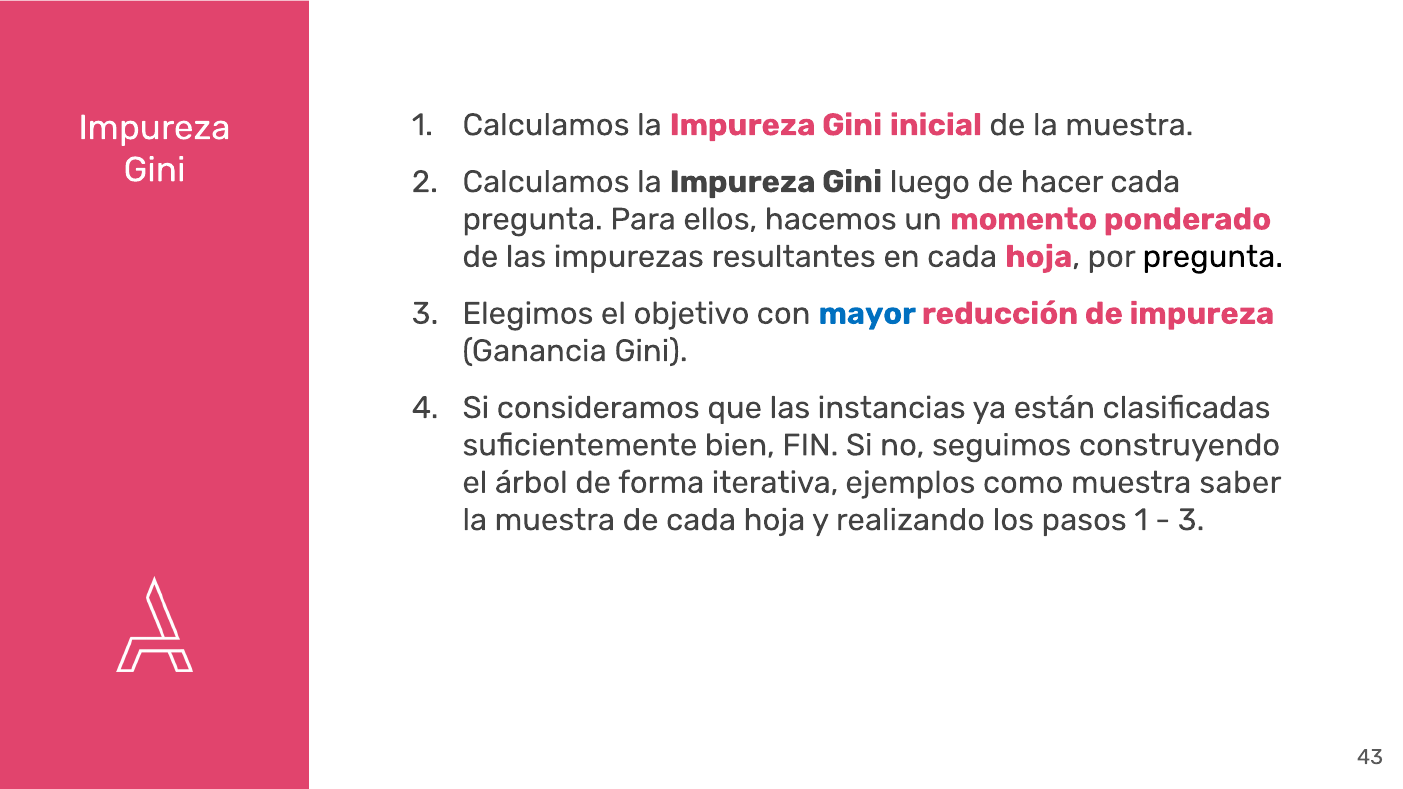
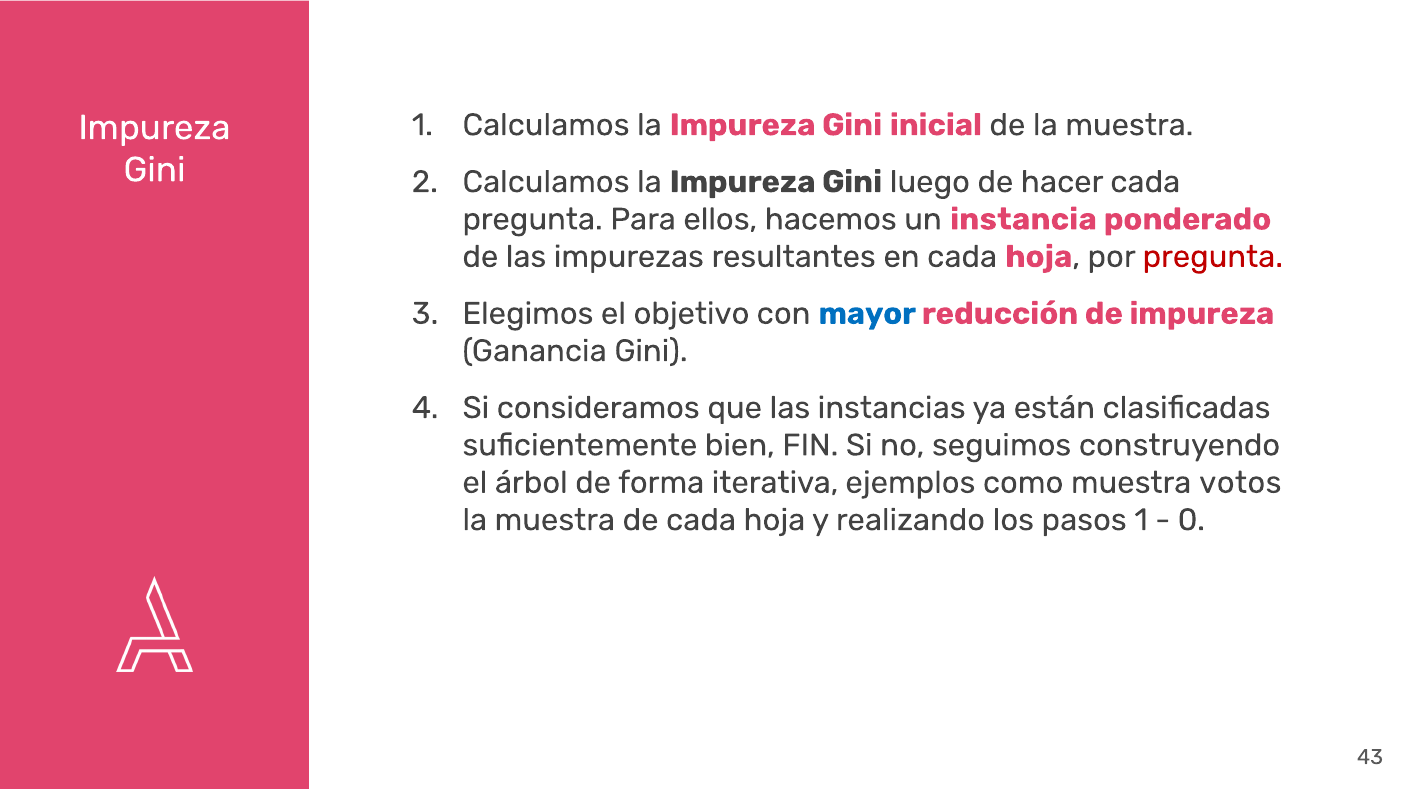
momento: momento -> instancia (1024, 219)
pregunta colour: black -> red (1213, 257)
saber: saber -> votos (1240, 483)
3: 3 -> 0 (1191, 520)
